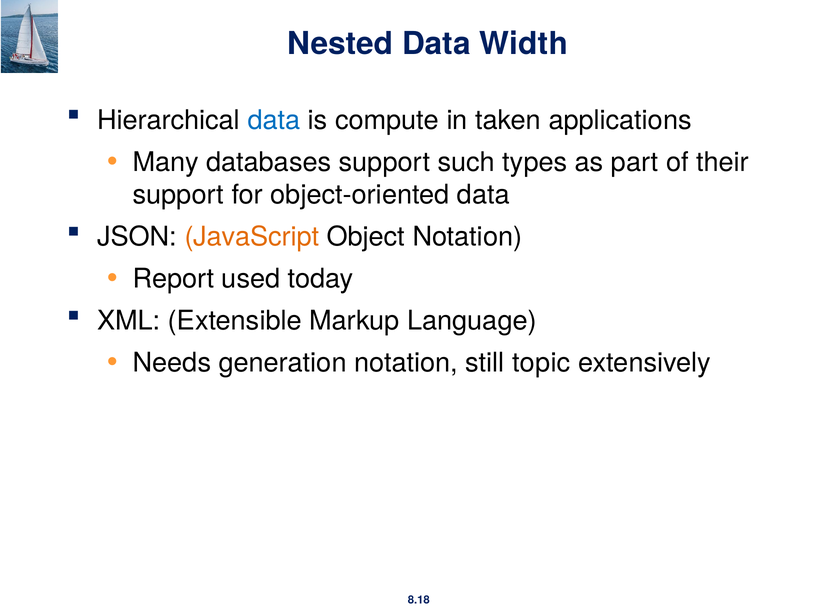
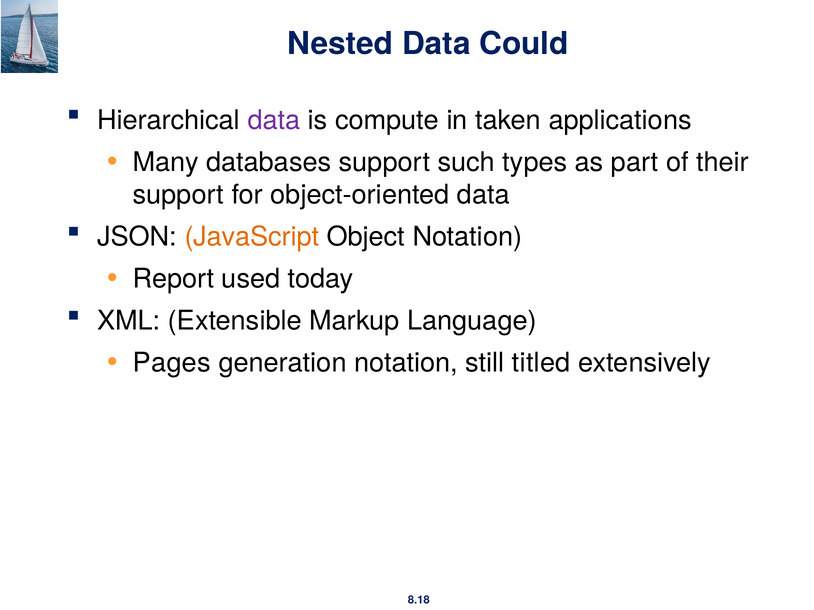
Width: Width -> Could (524, 44)
data colour: blue -> purple (274, 120)
Needs: Needs -> Pages (172, 363)
topic: topic -> titled (541, 363)
